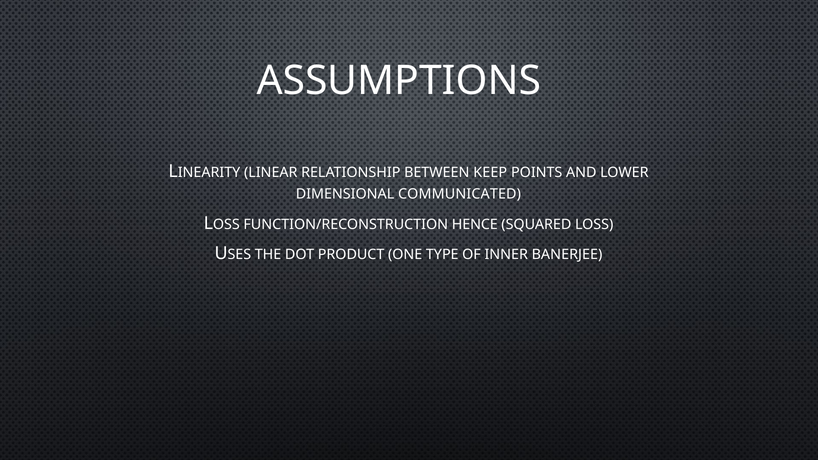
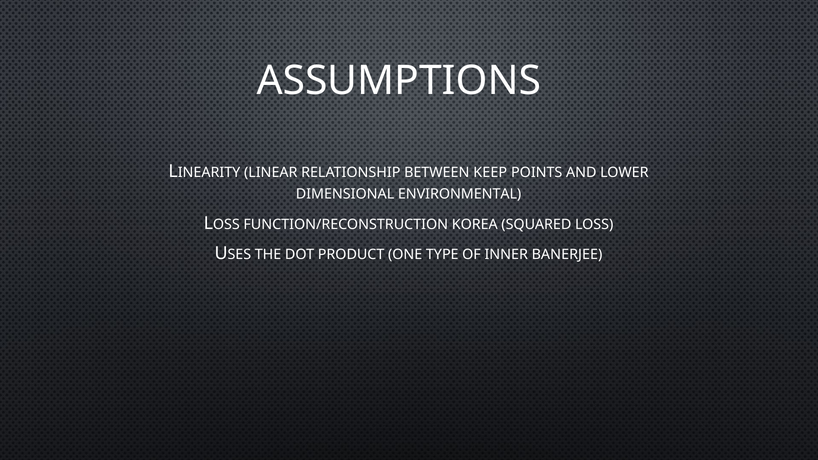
COMMUNICATED: COMMUNICATED -> ENVIRONMENTAL (460, 194)
HENCE: HENCE -> KOREA (475, 224)
